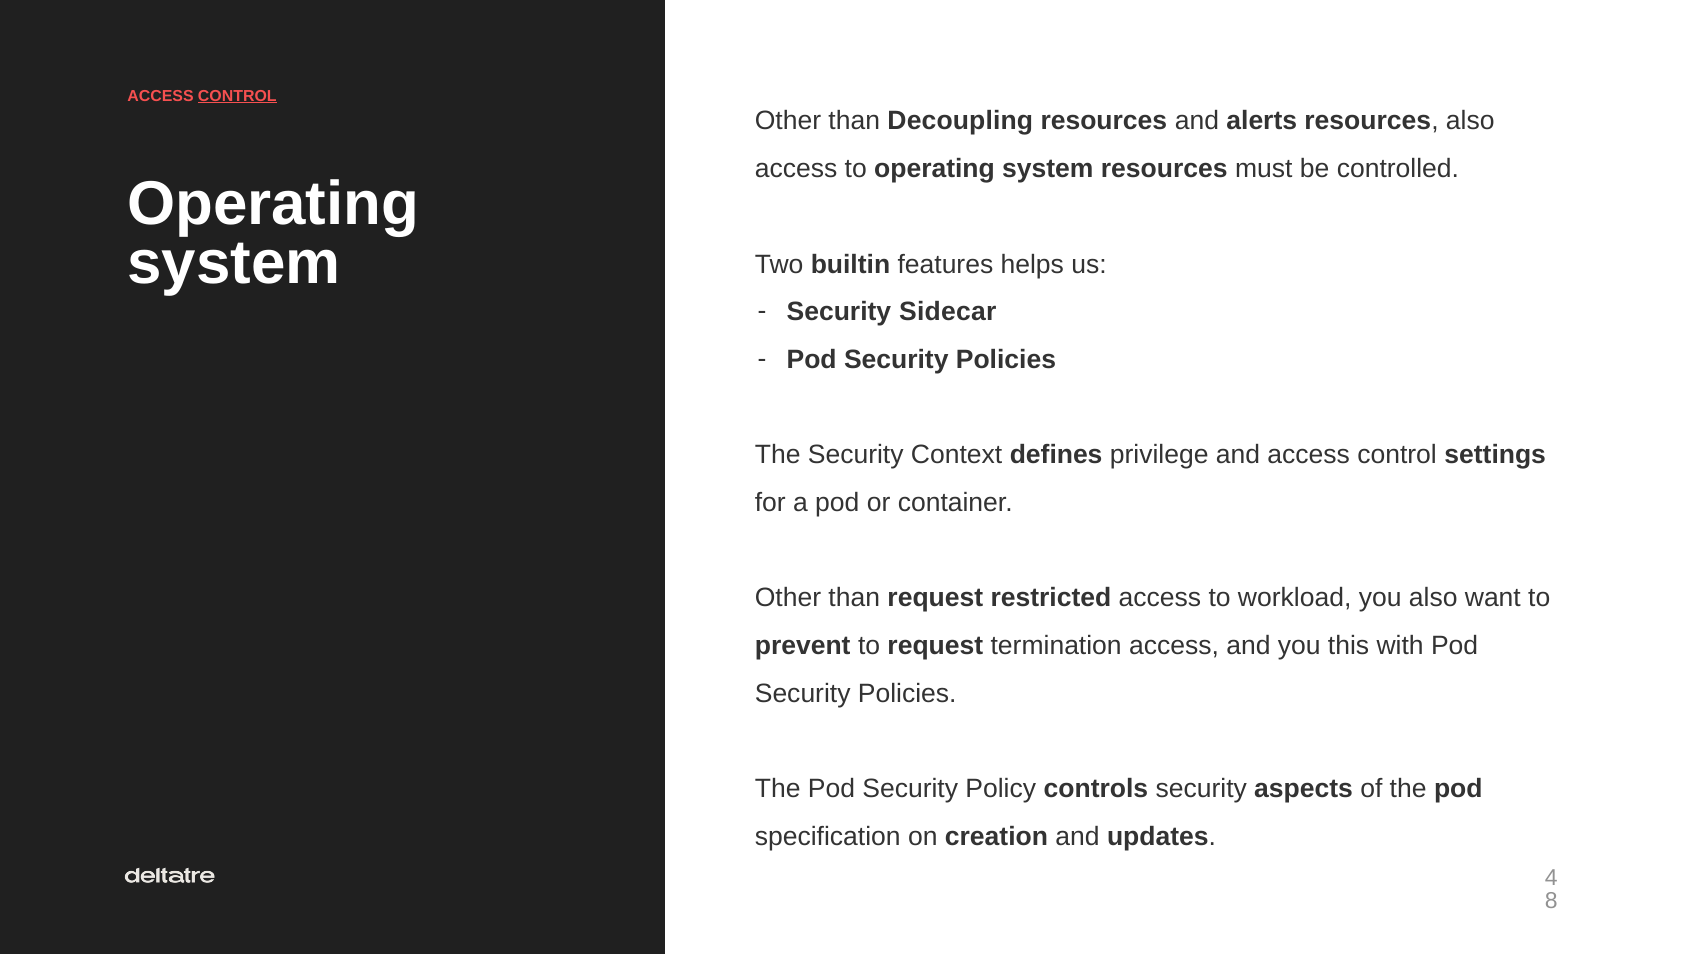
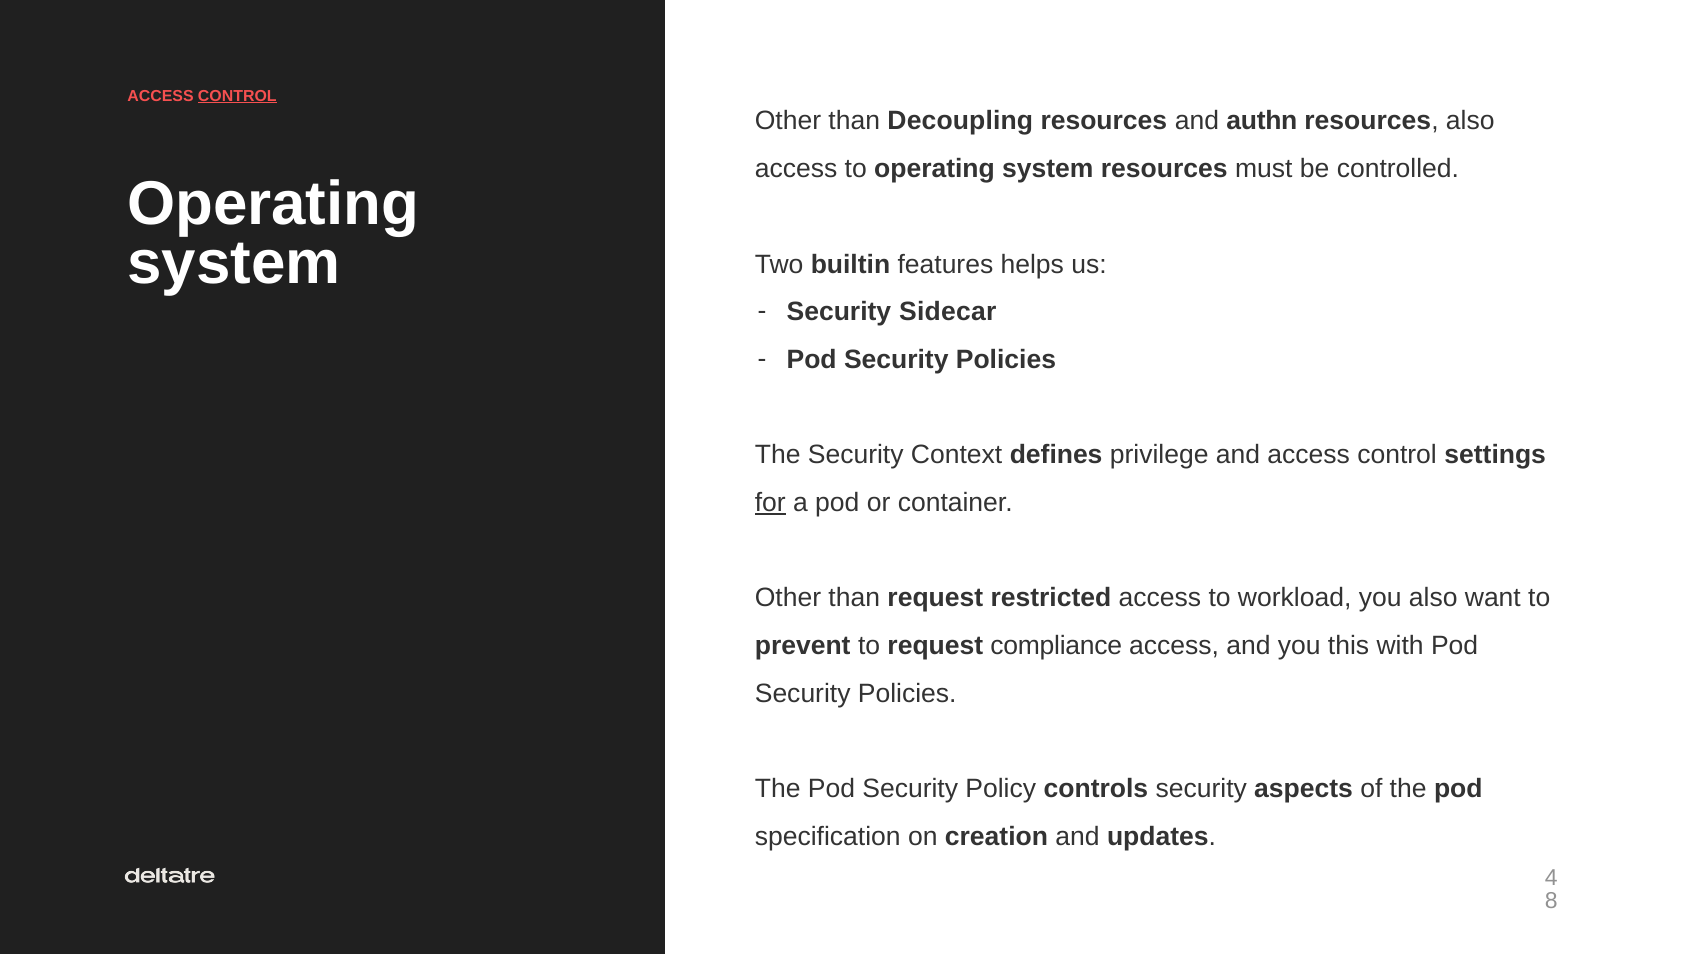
alerts: alerts -> authn (1262, 121)
for underline: none -> present (770, 503)
termination: termination -> compliance (1056, 646)
